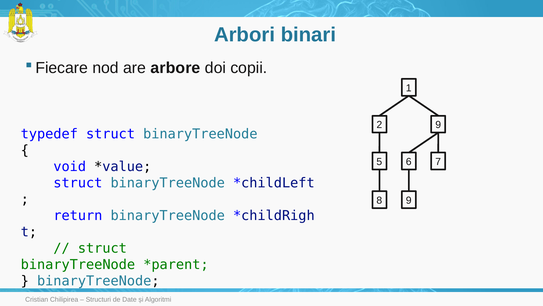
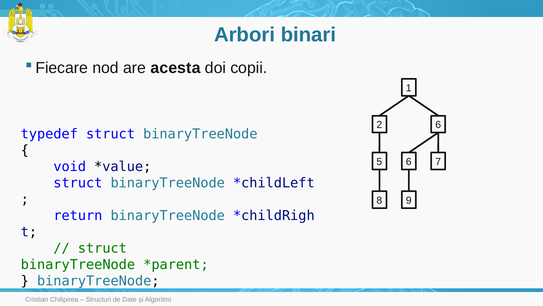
arbore: arbore -> acesta (175, 68)
2 9: 9 -> 6 (438, 125)
